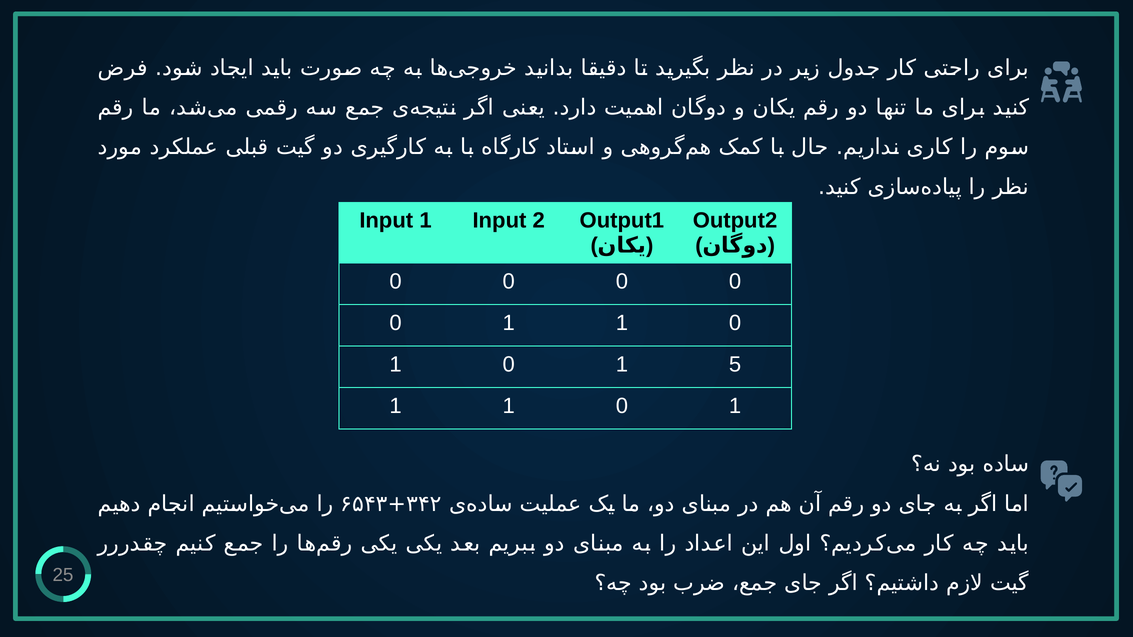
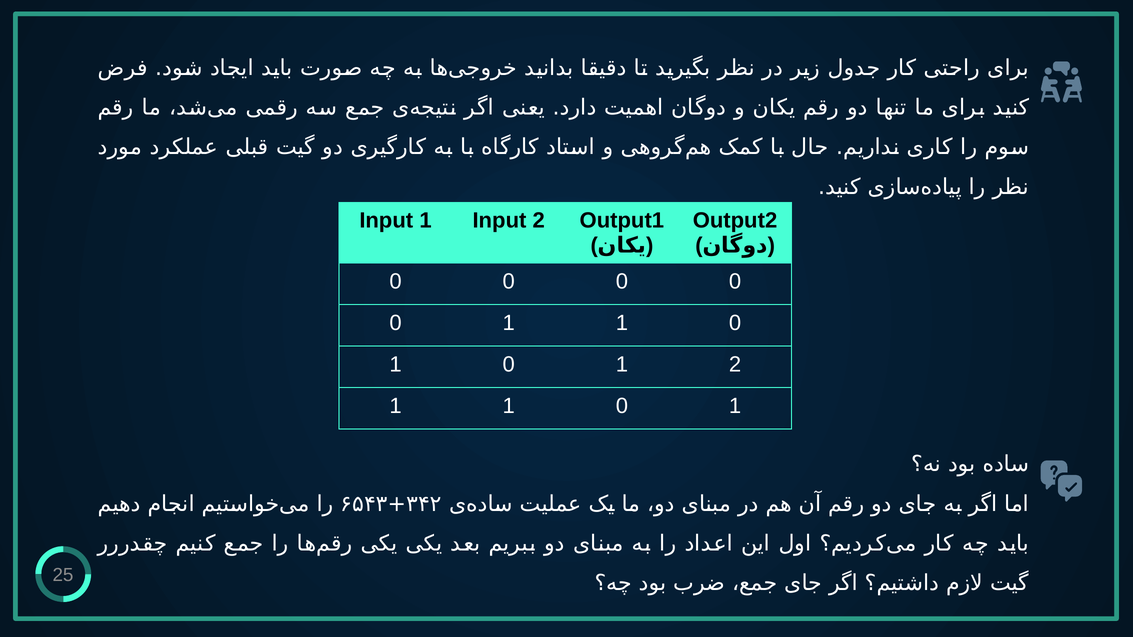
1 5: 5 -> 2 (735, 365)
